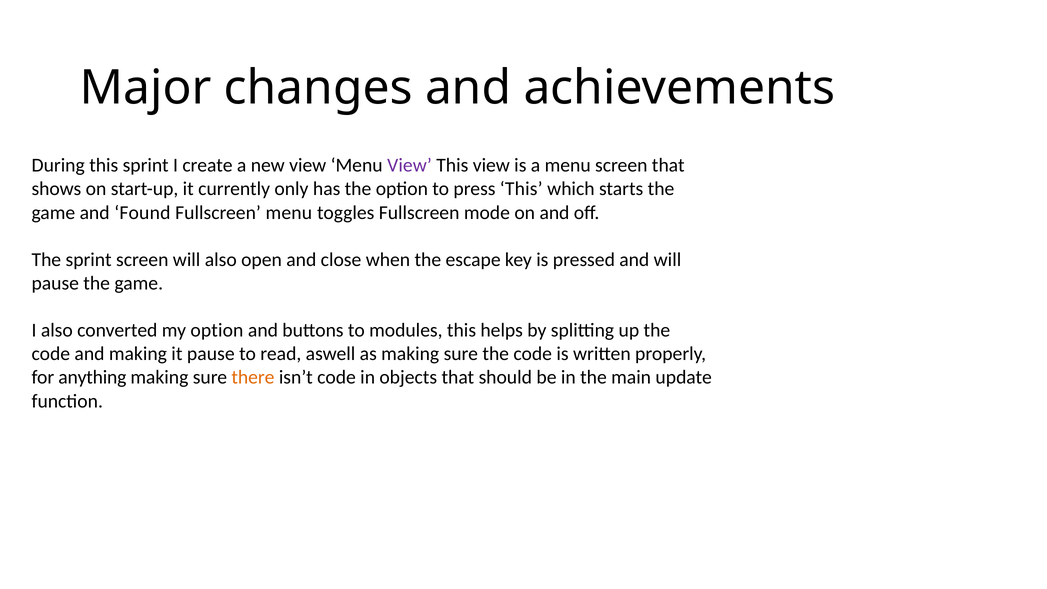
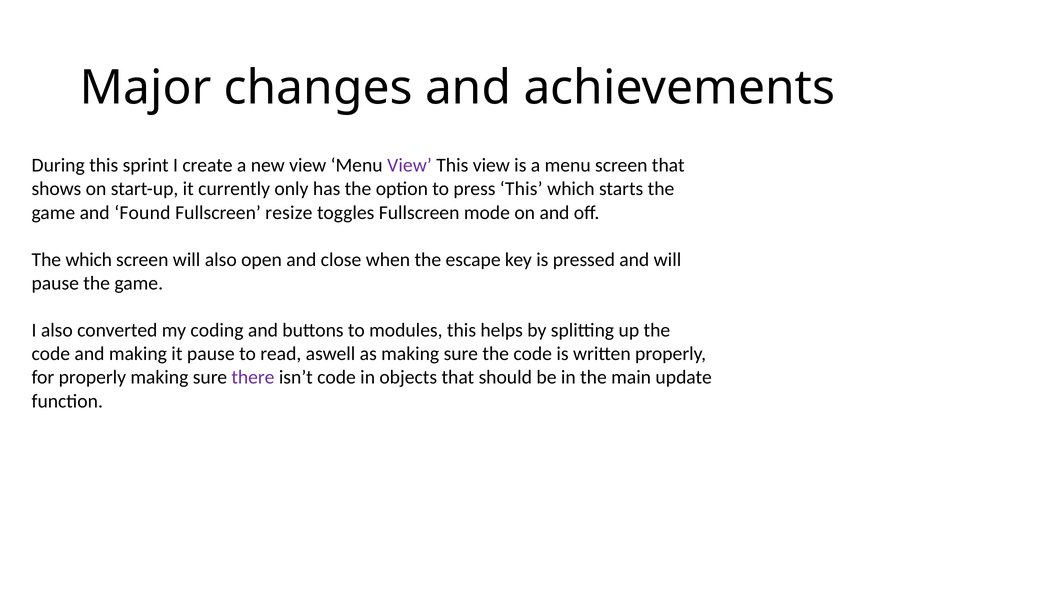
Fullscreen menu: menu -> resize (289, 213)
The sprint: sprint -> which (89, 260)
my option: option -> coding (217, 330)
for anything: anything -> properly (92, 377)
there colour: orange -> purple (253, 377)
